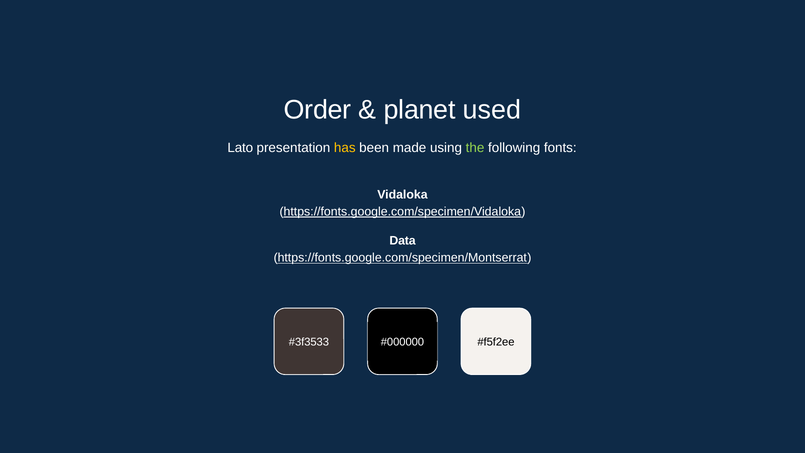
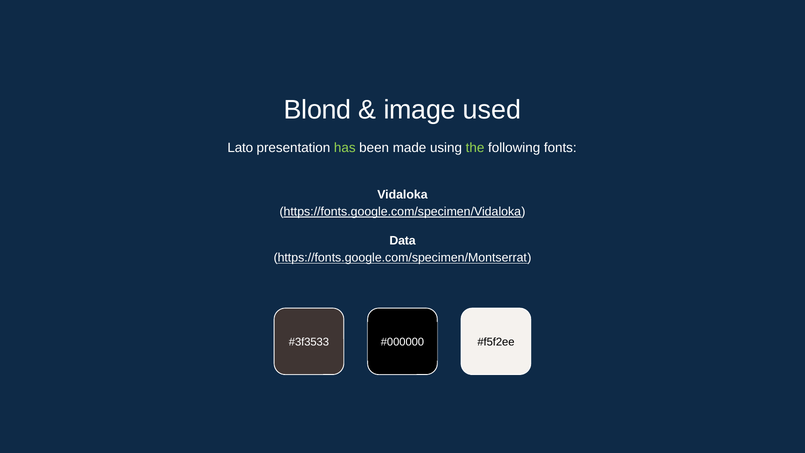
Order: Order -> Blond (318, 110)
planet: planet -> image (420, 110)
has colour: yellow -> light green (345, 148)
